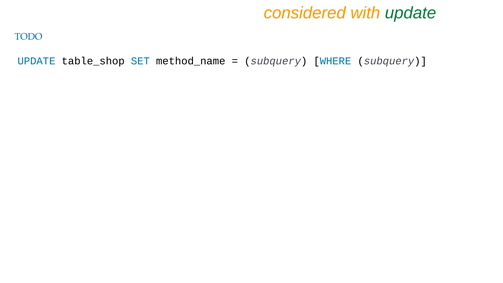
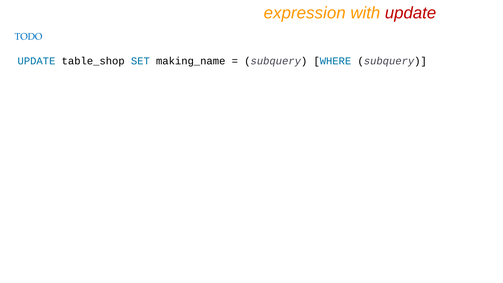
considered: considered -> expression (305, 13)
update colour: green -> red (411, 13)
method_name: method_name -> making_name (191, 61)
